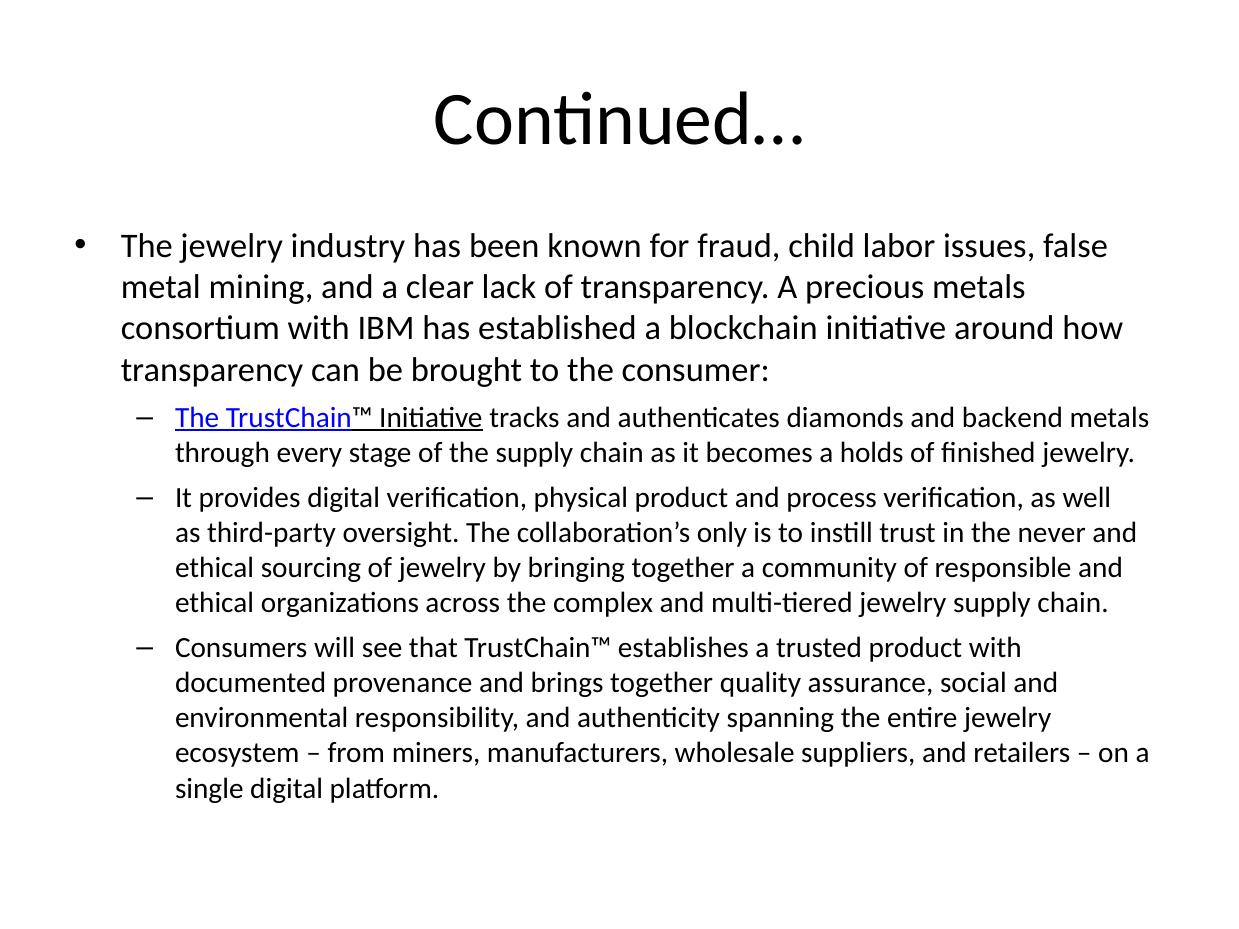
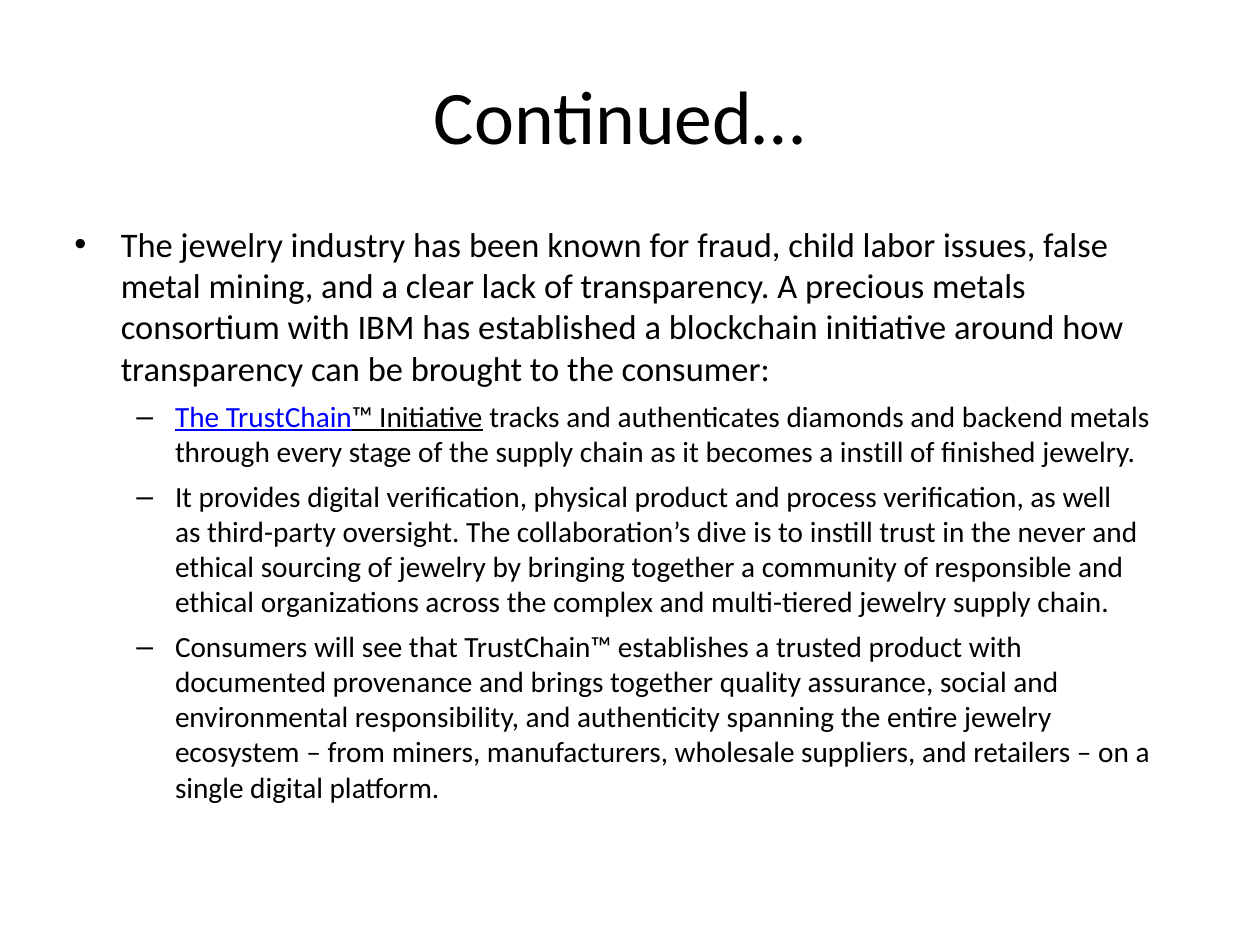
a holds: holds -> instill (872, 453)
only: only -> dive (722, 533)
